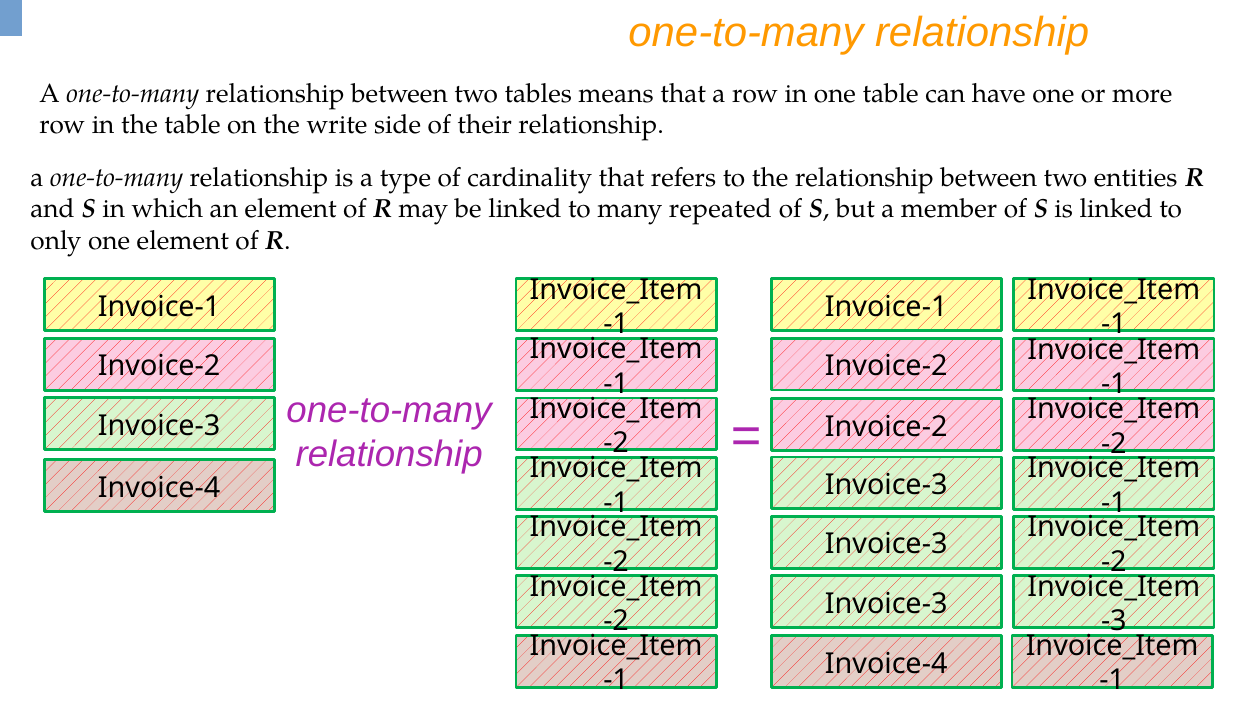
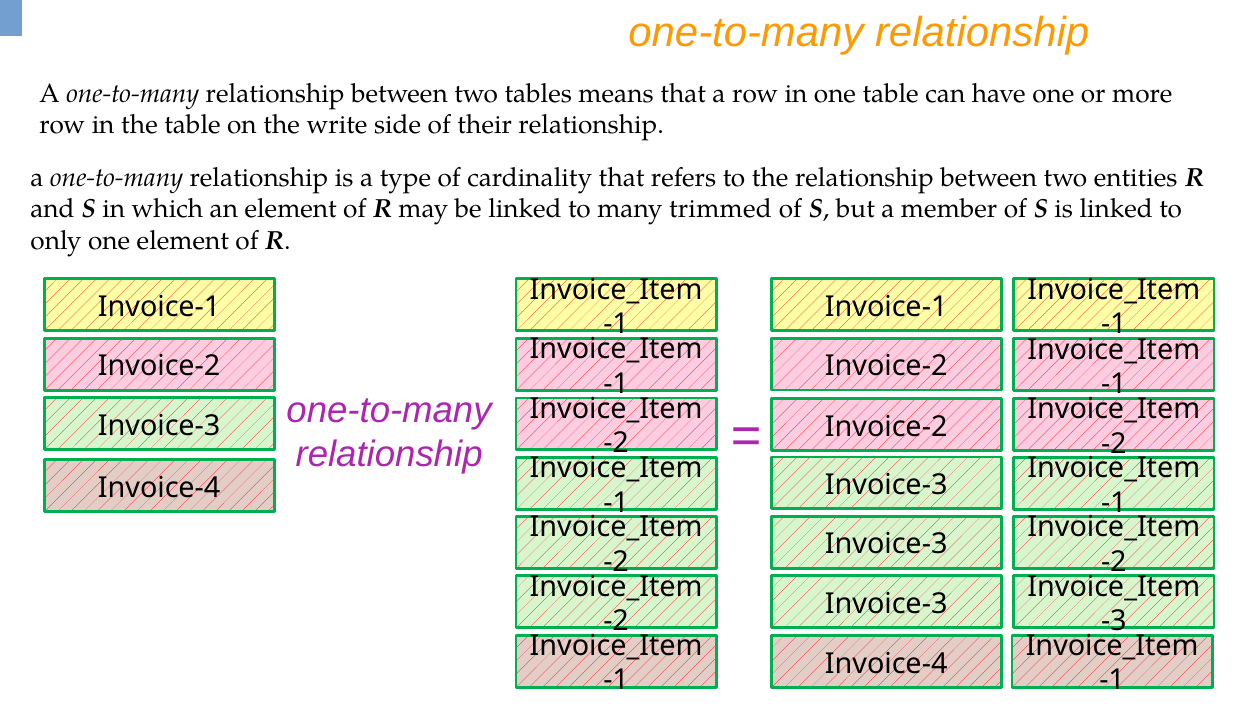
repeated: repeated -> trimmed (720, 209)
